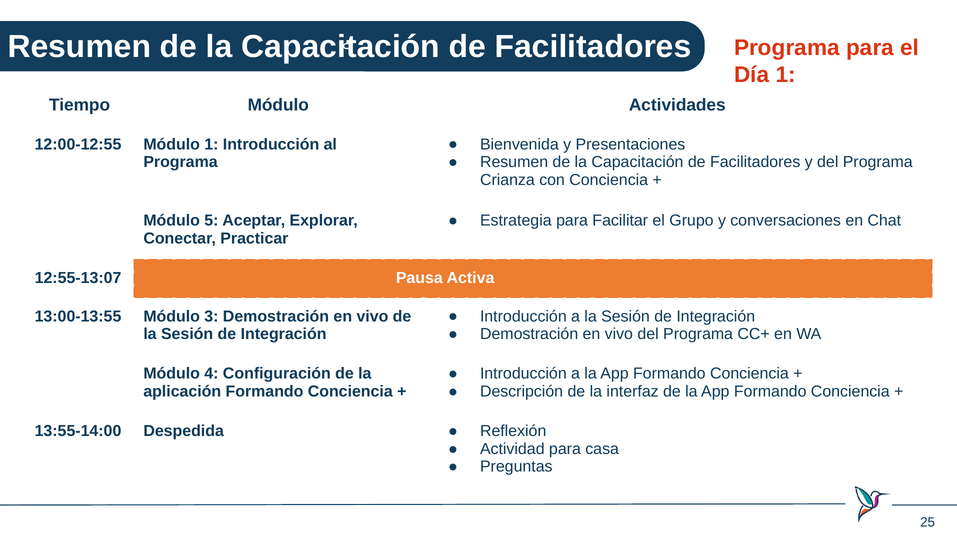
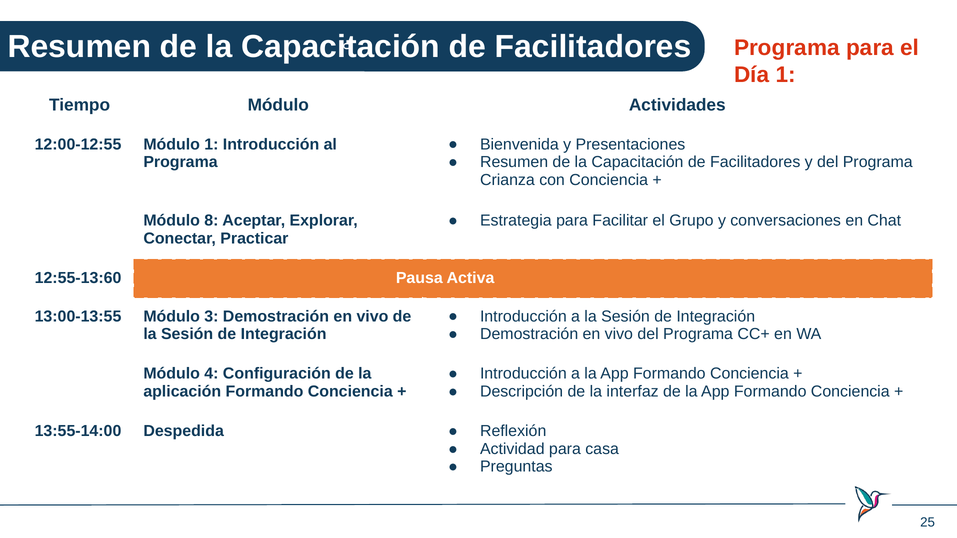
5: 5 -> 8 (211, 221)
12:55-13:07: 12:55-13:07 -> 12:55-13:60 (78, 278)
